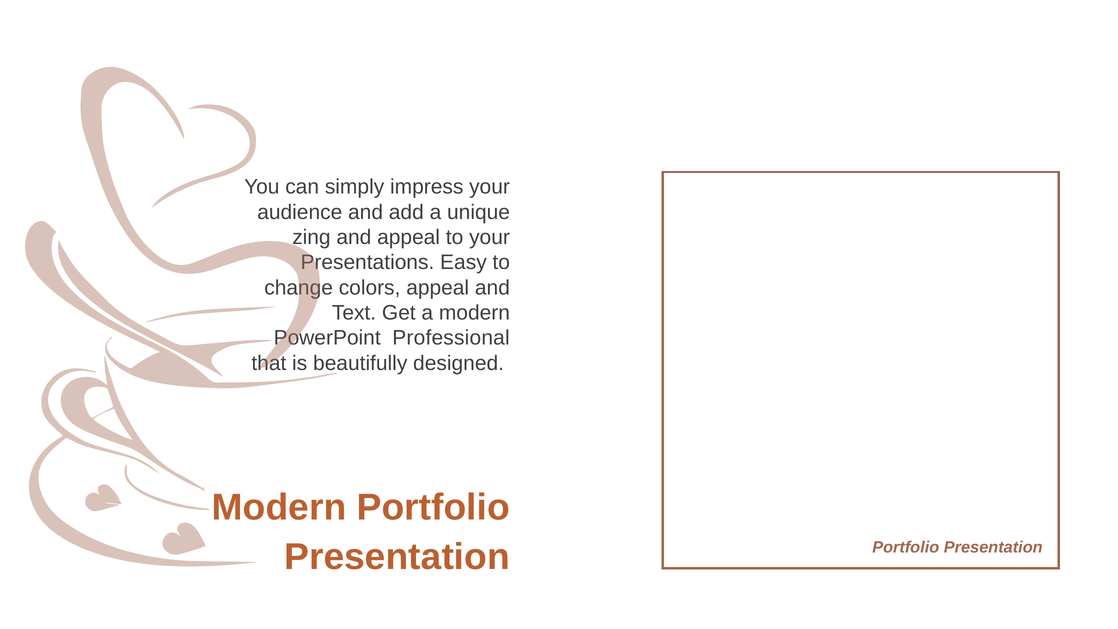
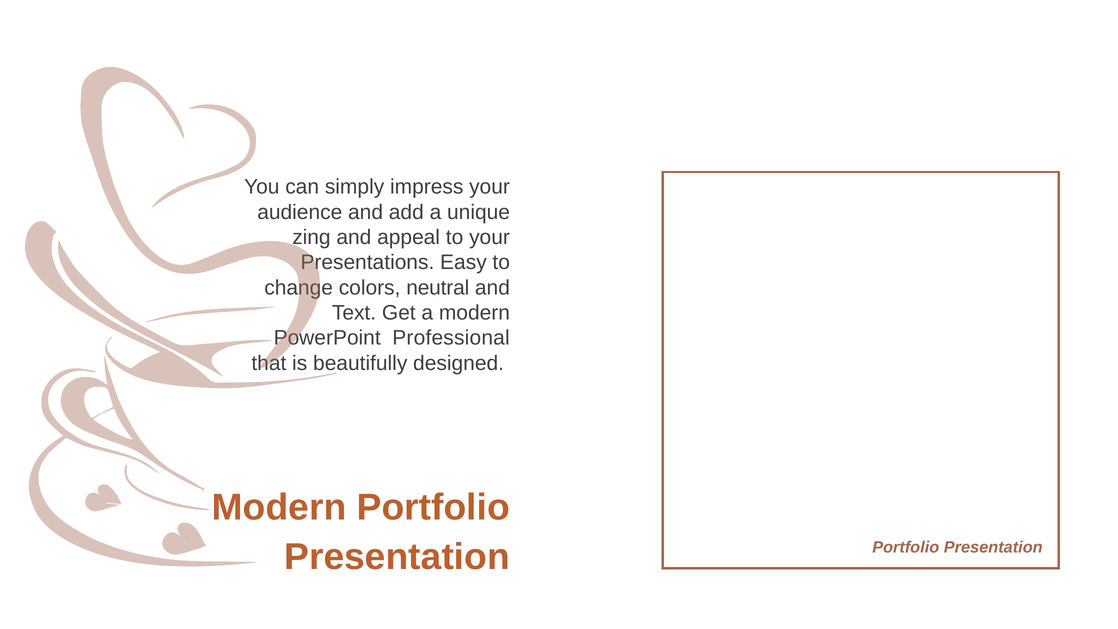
colors appeal: appeal -> neutral (438, 288)
